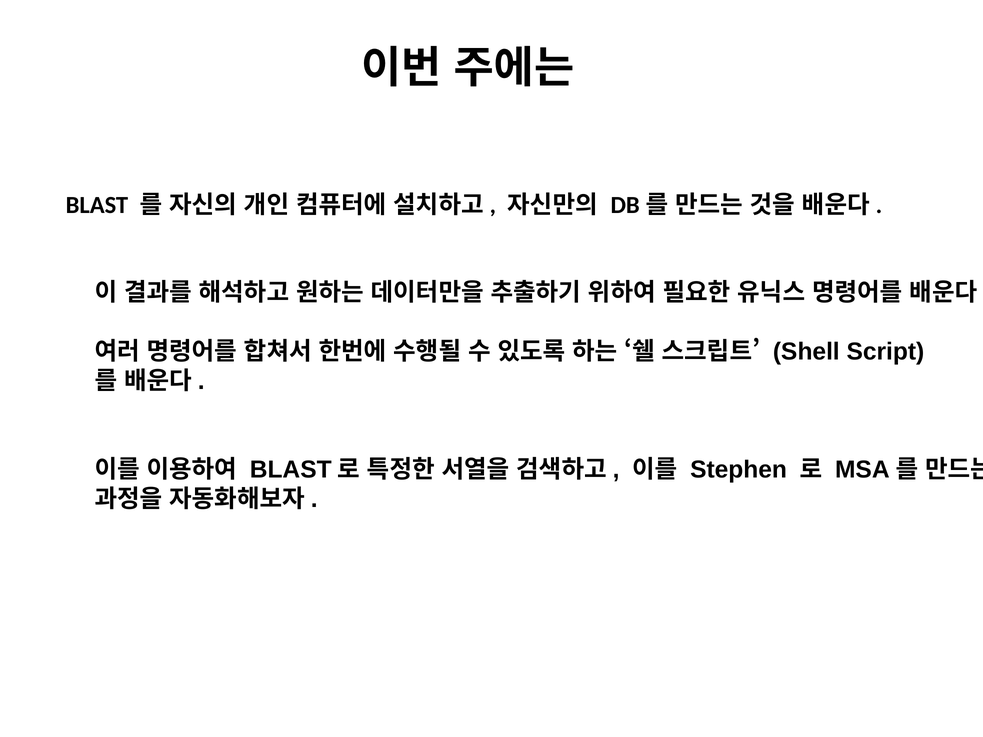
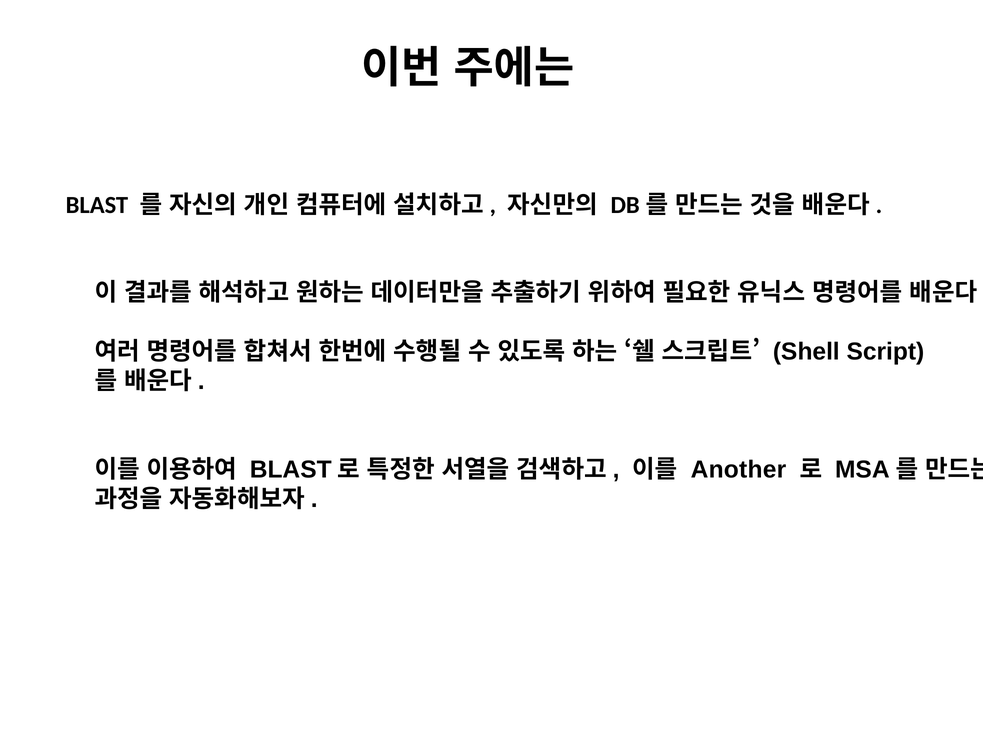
Stephen: Stephen -> Another (738, 470)
